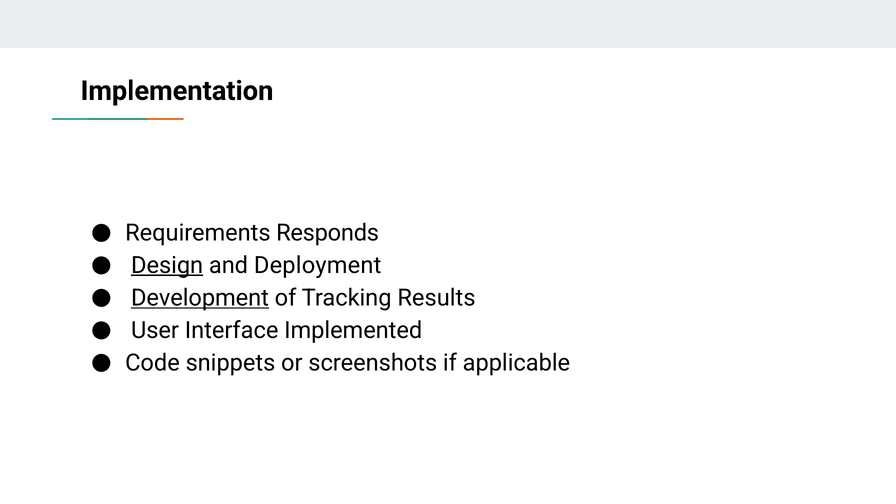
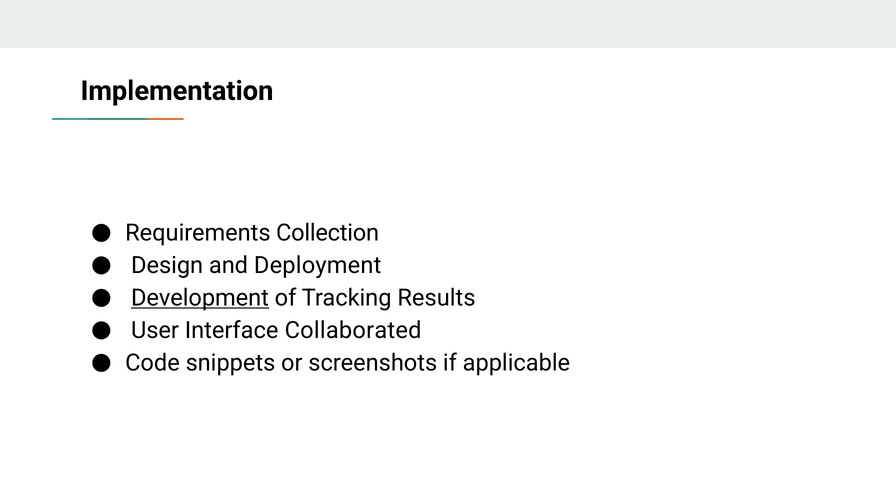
Responds: Responds -> Collection (328, 233)
Design underline: present -> none (167, 265)
Implemented: Implemented -> Collaborated (353, 330)
